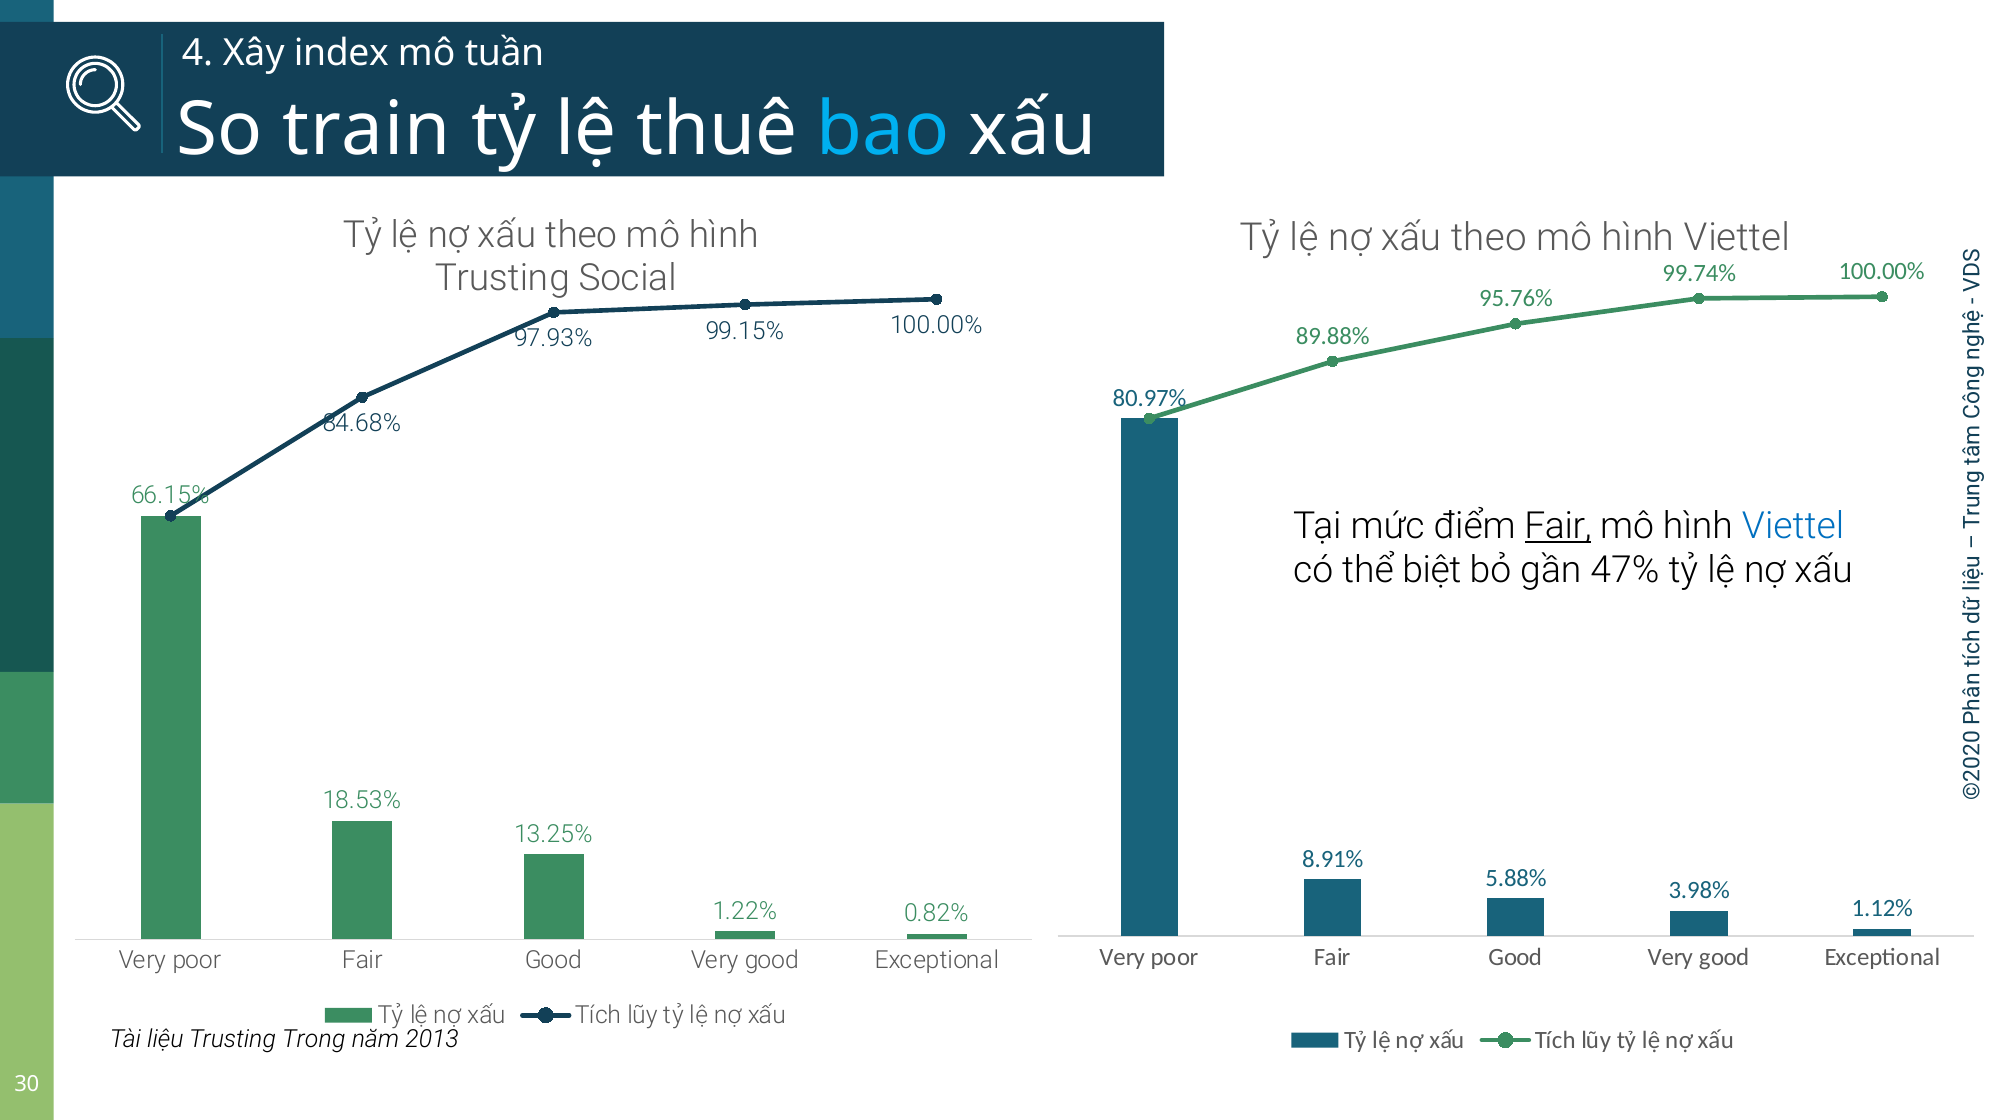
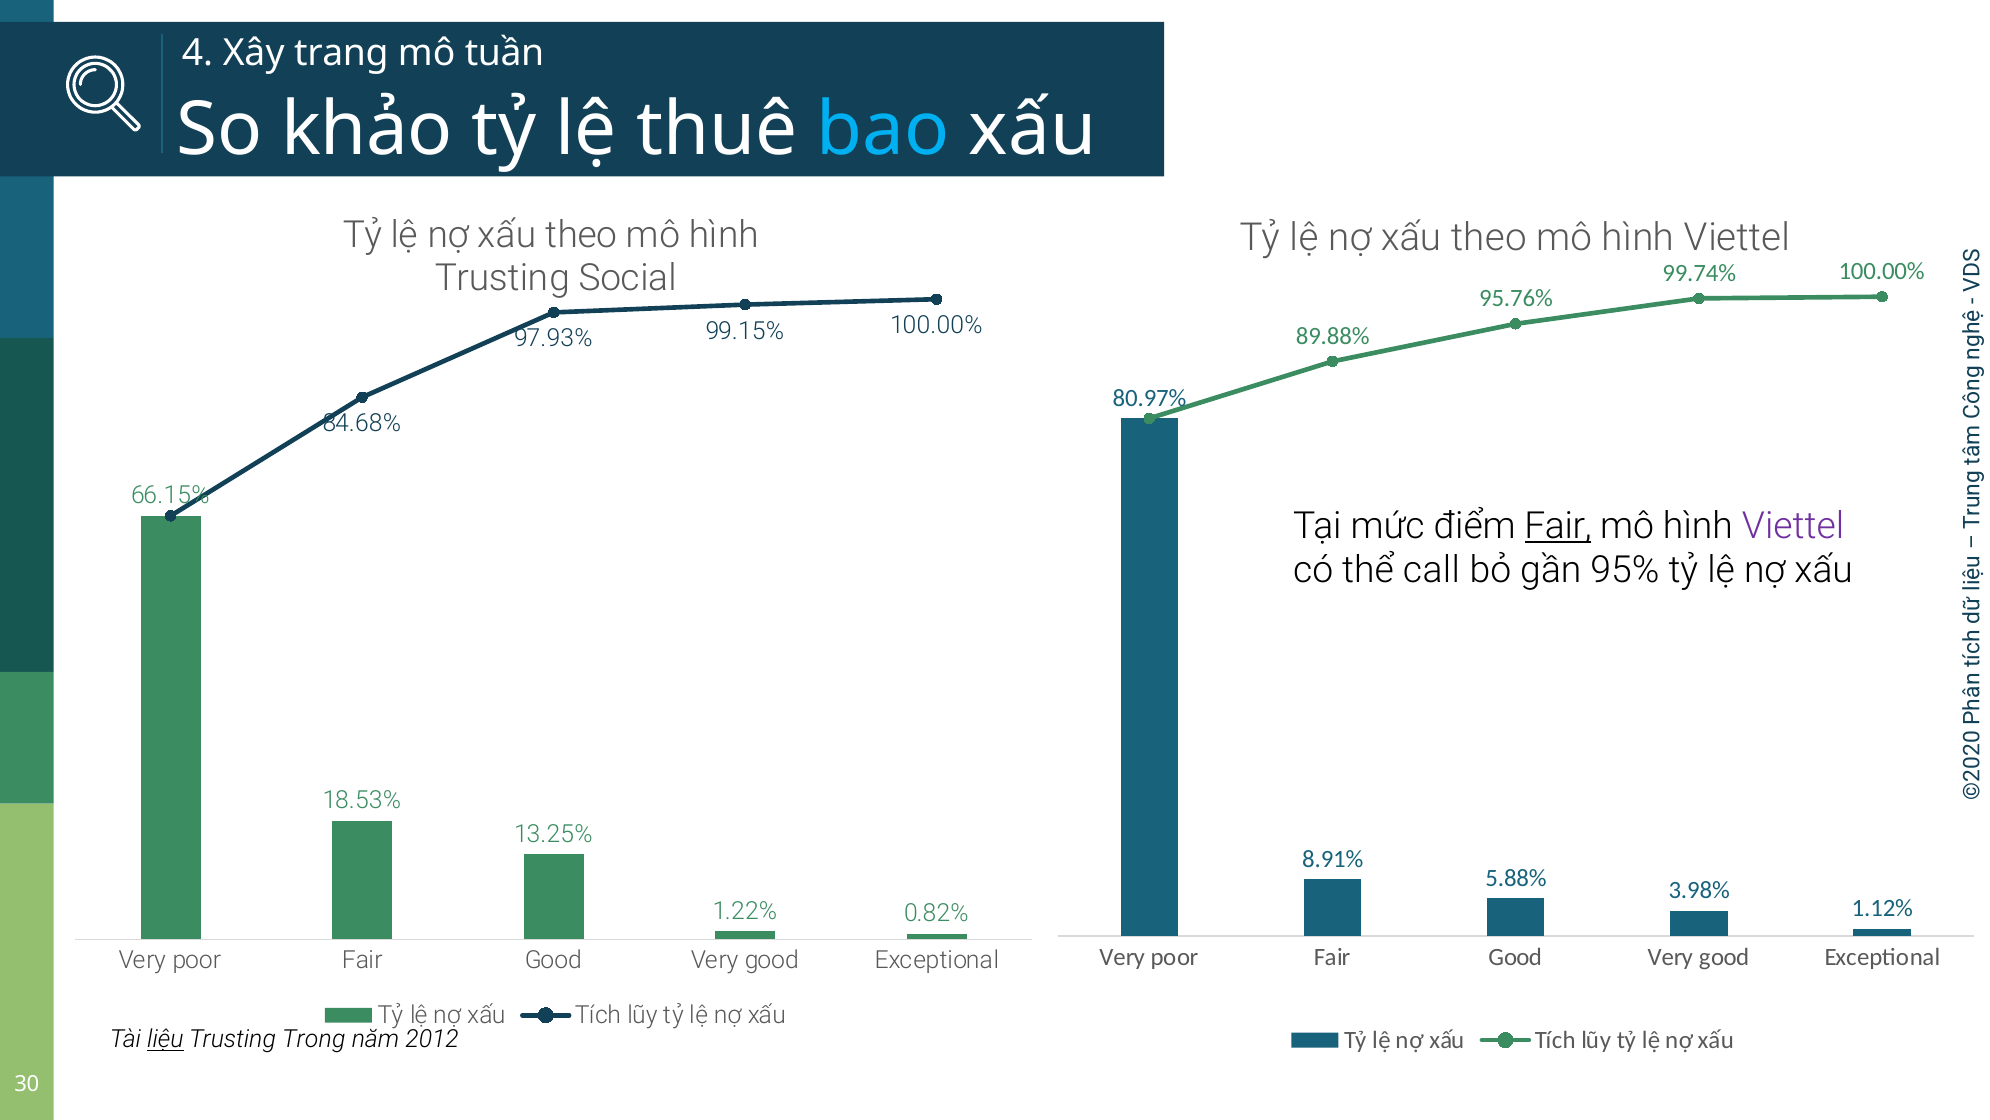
index: index -> trang (341, 53)
train: train -> khảo (367, 129)
Viettel colour: blue -> purple (1793, 525)
biệt: biệt -> call (1432, 570)
47%: 47% -> 95% (1625, 570)
liệu underline: none -> present (165, 1039)
2013: 2013 -> 2012 (432, 1039)
